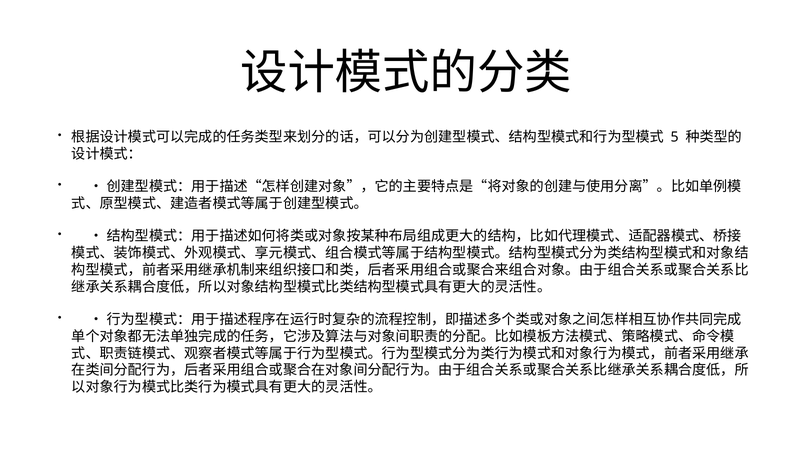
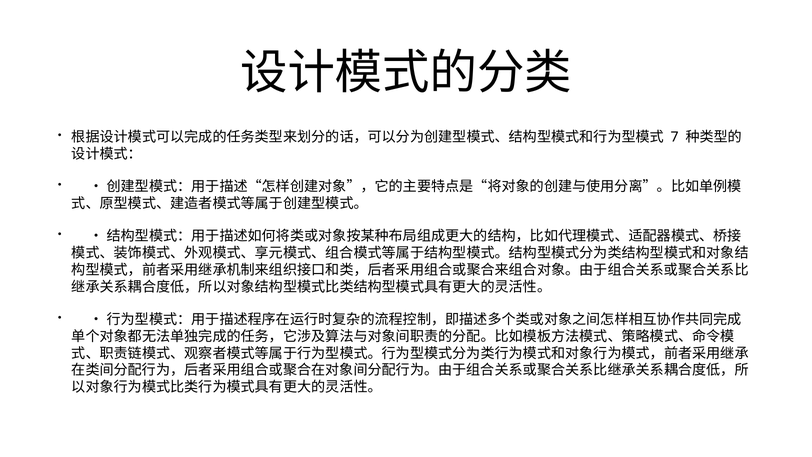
5: 5 -> 7 (675, 137)
